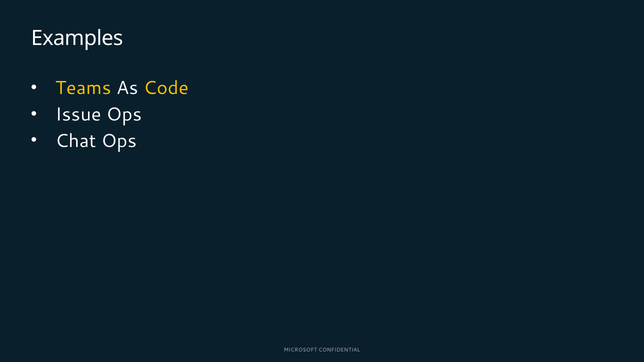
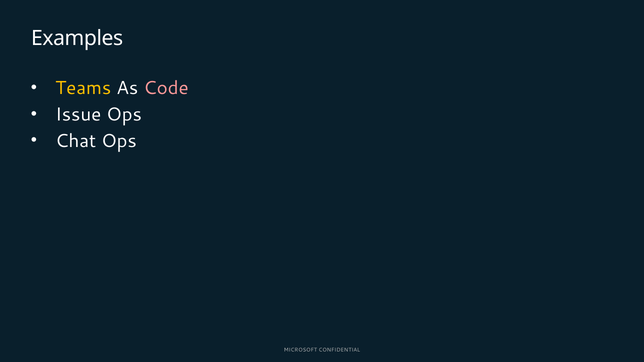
Code colour: yellow -> pink (166, 88)
